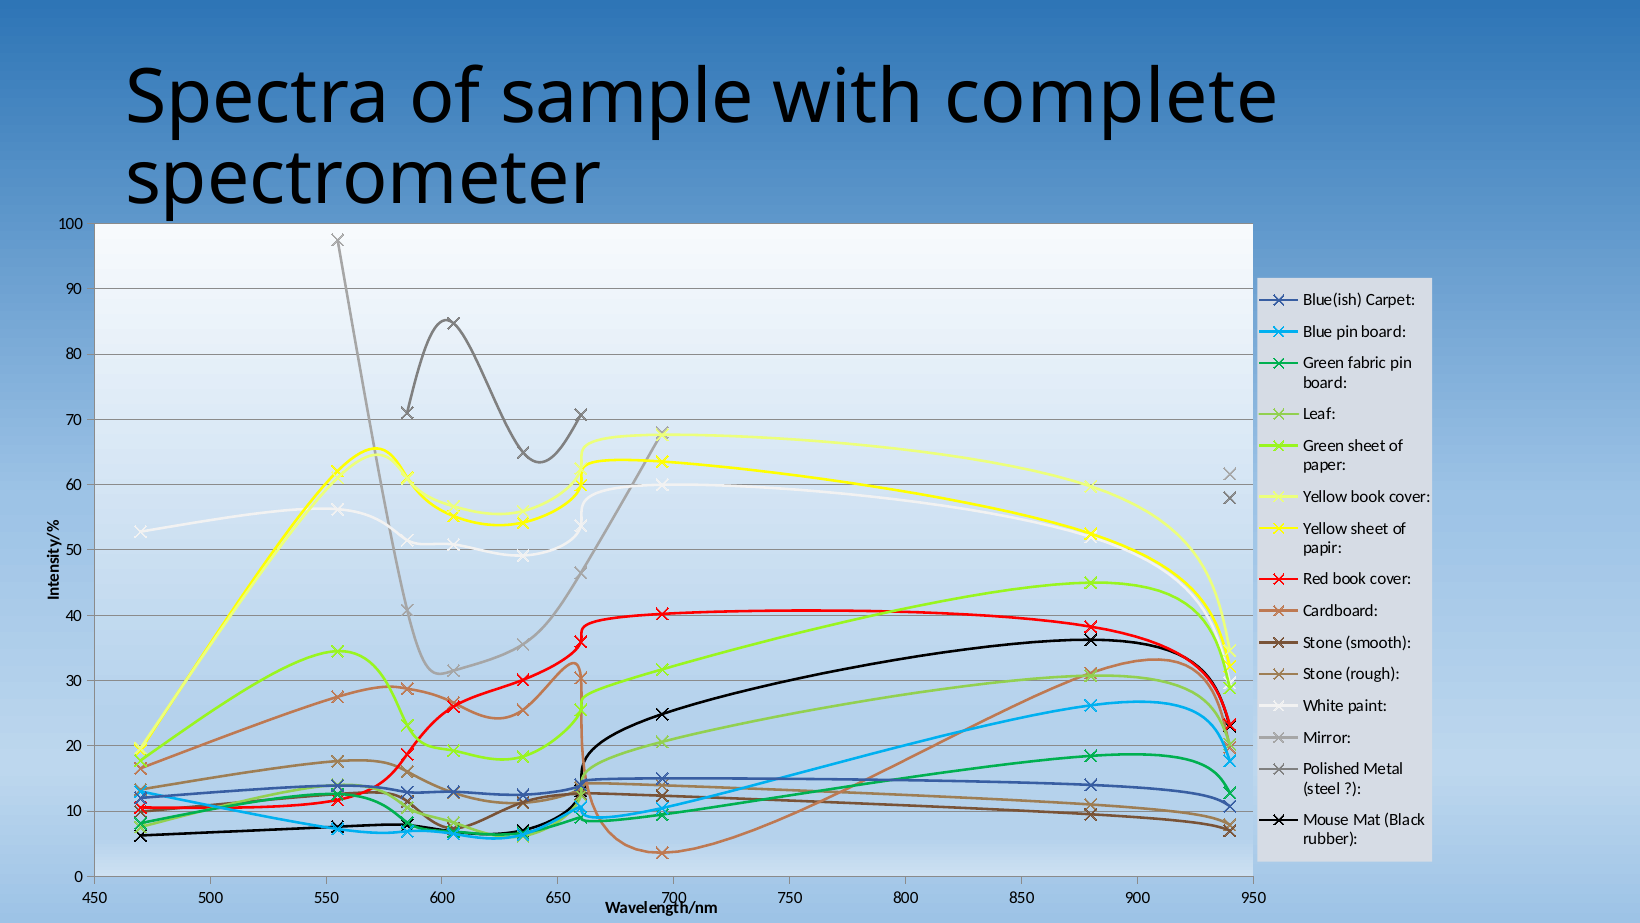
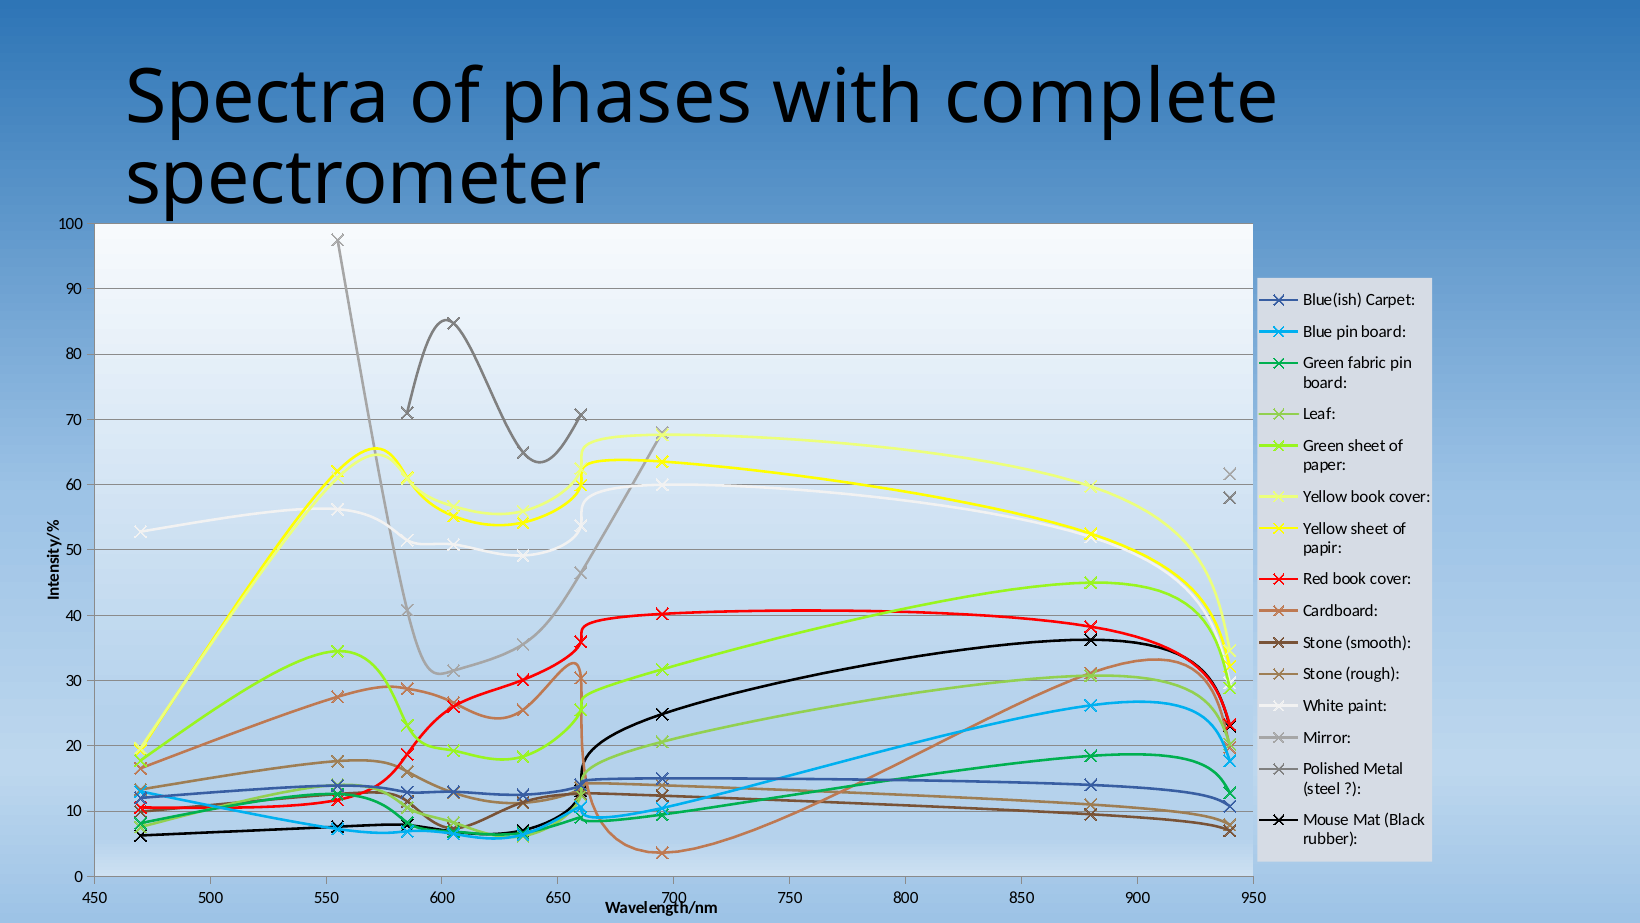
sample: sample -> phases (626, 97)
